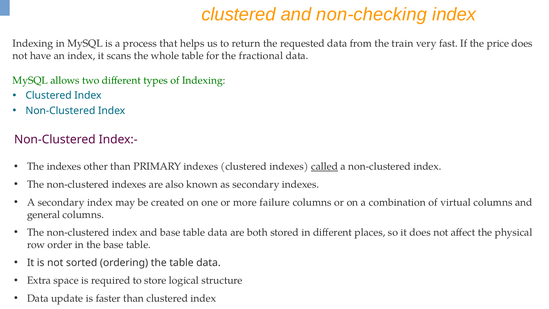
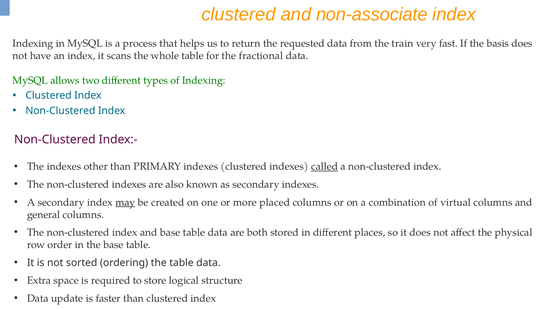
non-checking: non-checking -> non-associate (372, 14)
price: price -> basis (498, 43)
may underline: none -> present (125, 202)
failure: failure -> placed (275, 202)
